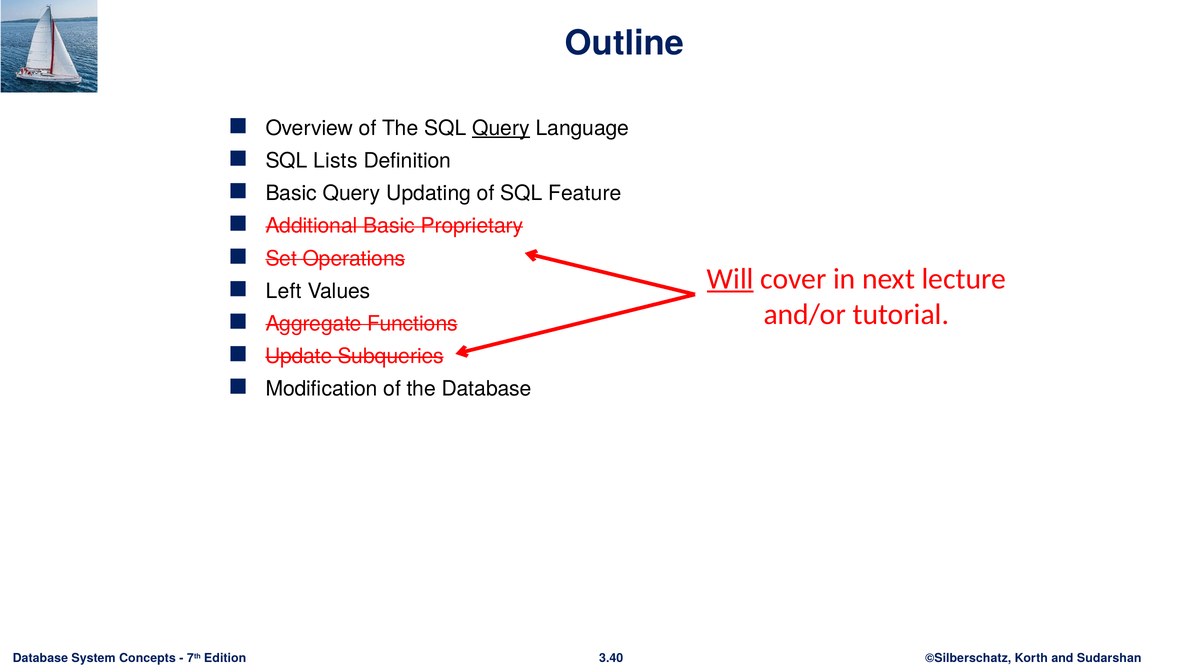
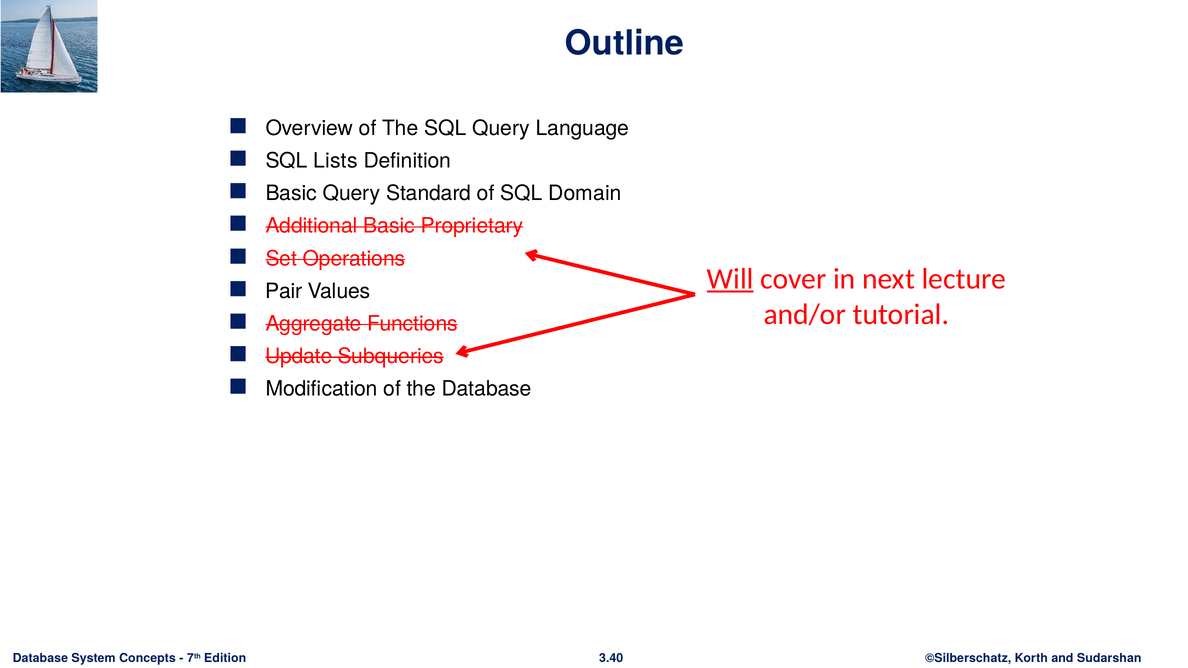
Query underline: present -> none (501, 128)
Updating: Updating -> Standard (429, 193)
Feature: Feature -> Domain (585, 193)
Left: Left -> Pair (284, 291)
